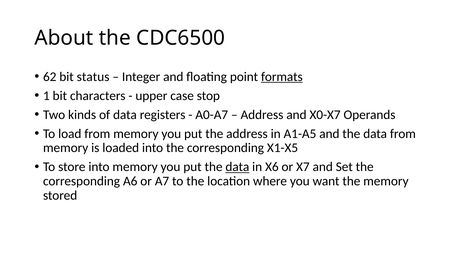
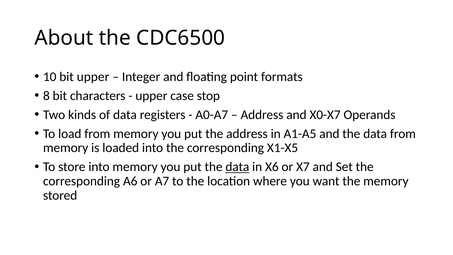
62: 62 -> 10 (50, 77)
bit status: status -> upper (93, 77)
formats underline: present -> none (282, 77)
1: 1 -> 8 (46, 96)
